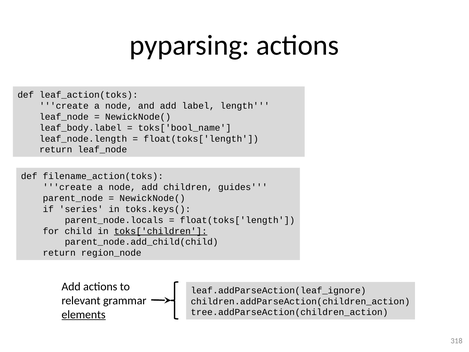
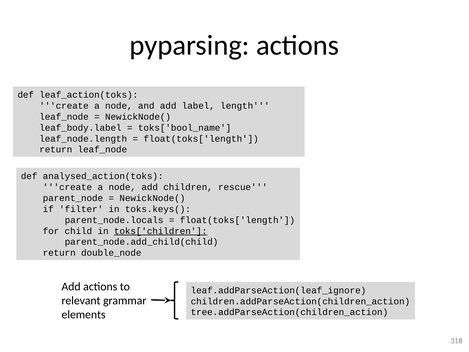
filename_action(toks: filename_action(toks -> analysed_action(toks (103, 176)
guides: guides -> rescue (243, 187)
series: series -> filter (81, 209)
region_node: region_node -> double_node (111, 253)
elements underline: present -> none (84, 315)
